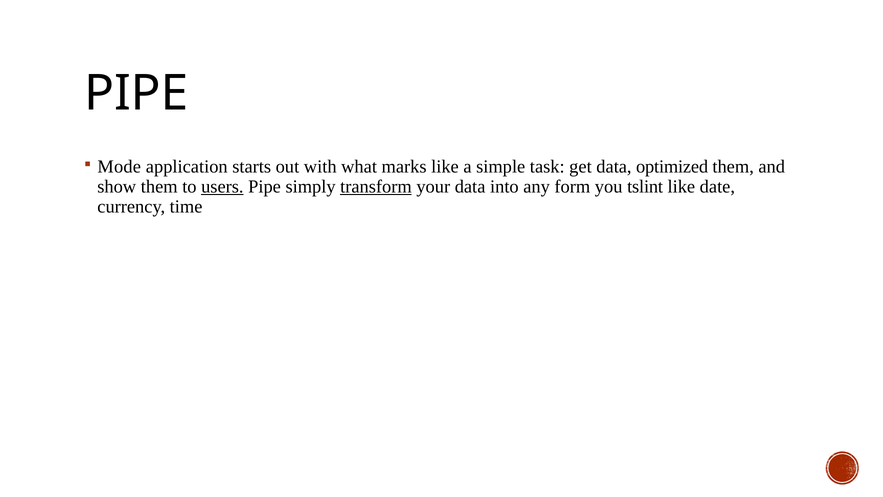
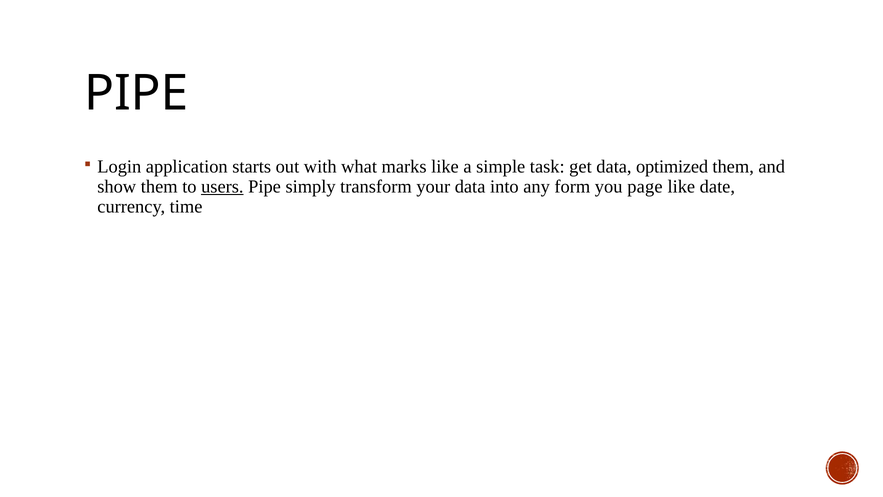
Mode: Mode -> Login (119, 167)
transform underline: present -> none (376, 187)
tslint: tslint -> page (645, 187)
